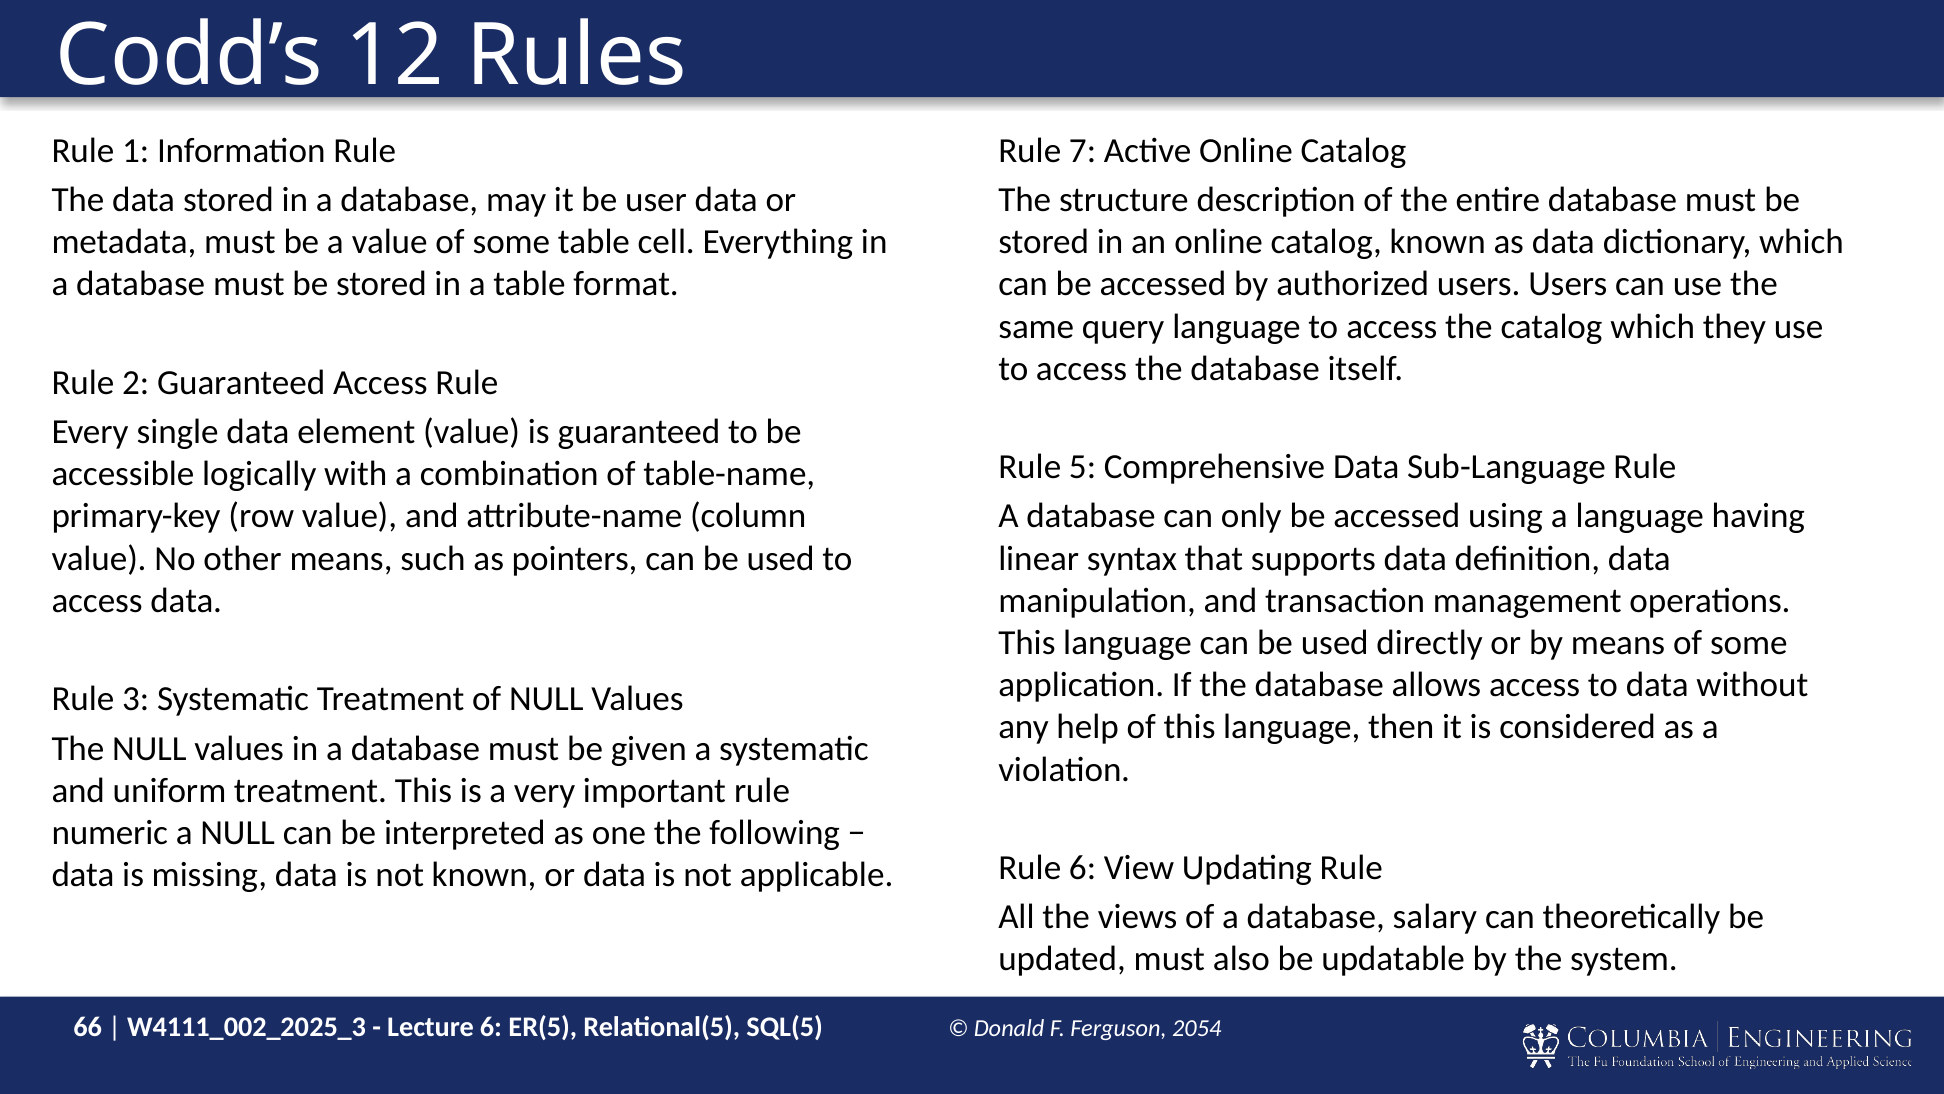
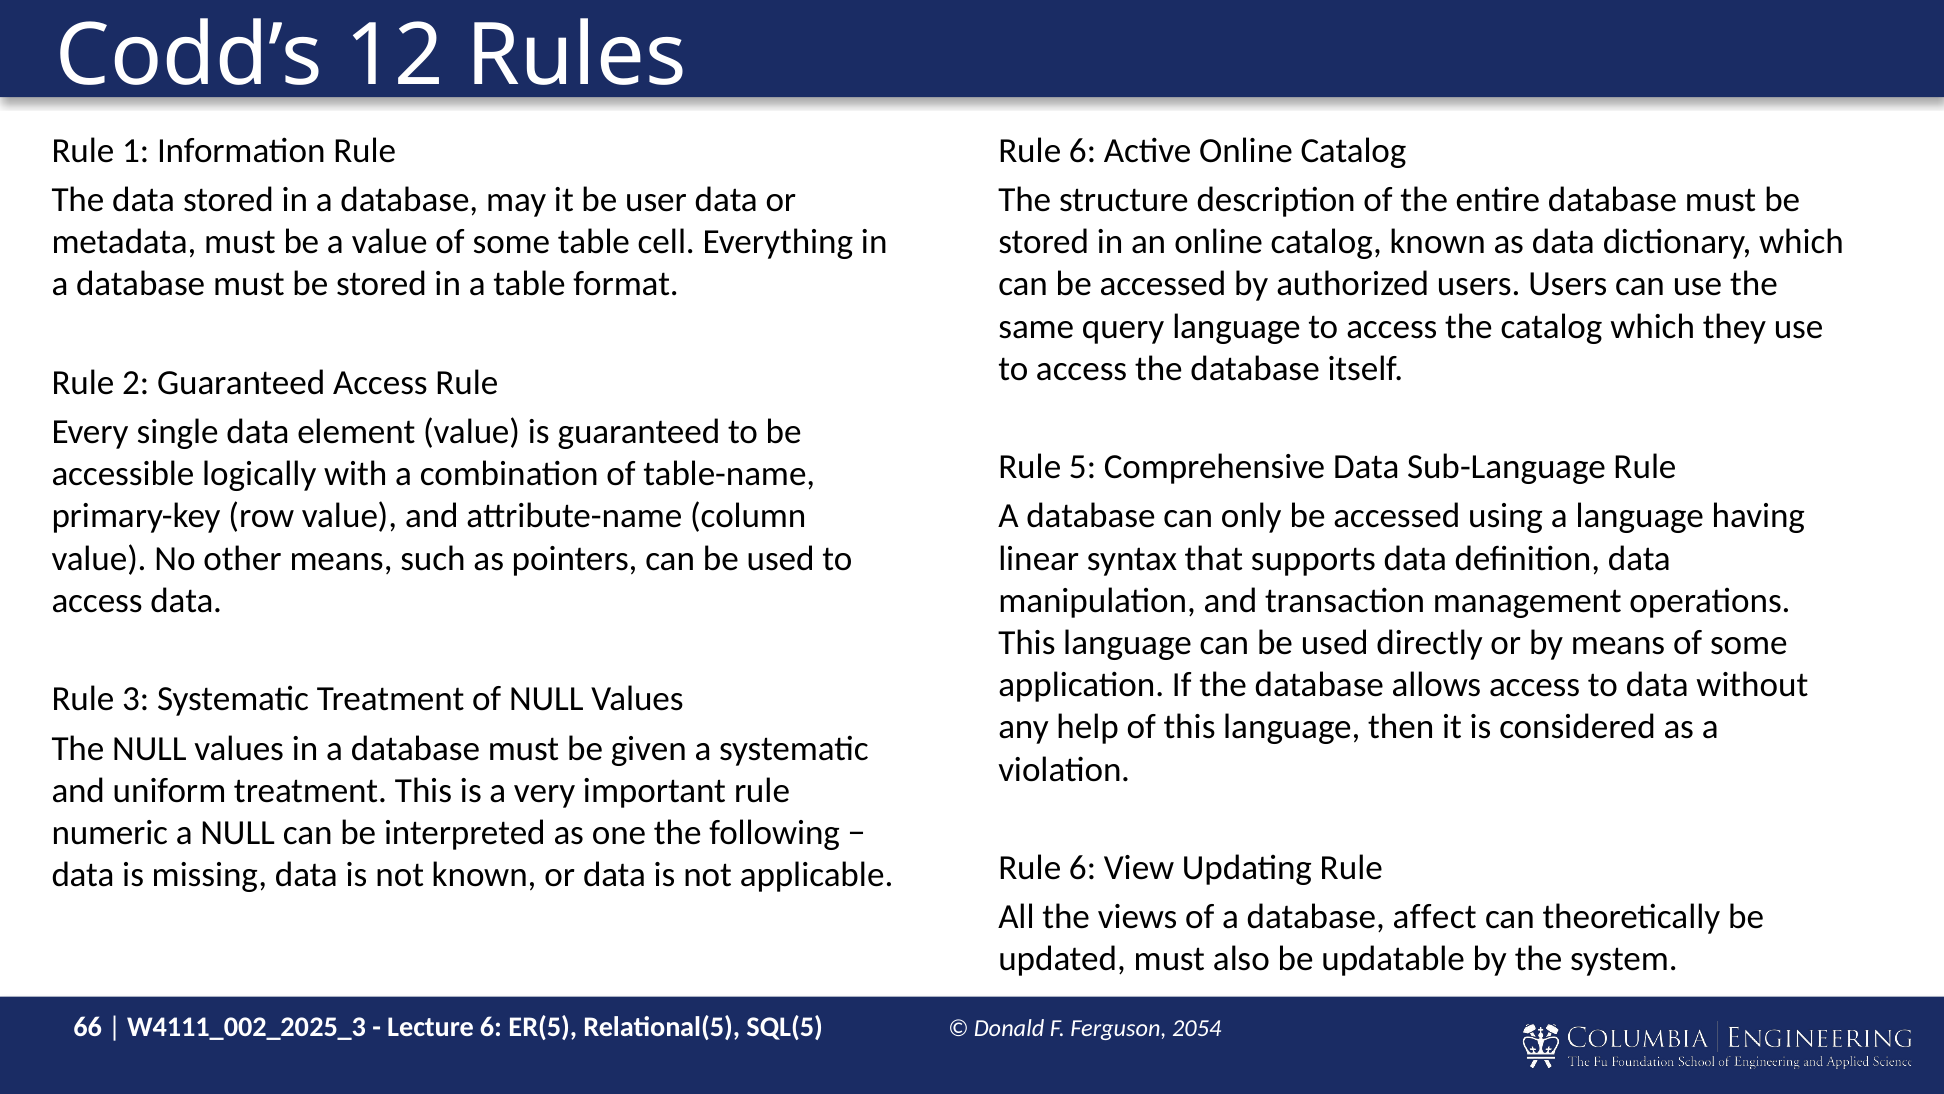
7: 7 -> 6 (1083, 151)
salary: salary -> affect (1435, 917)
